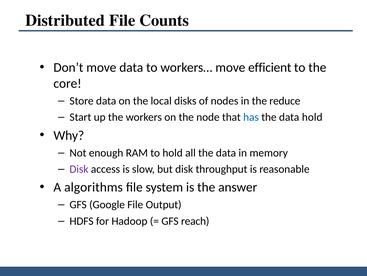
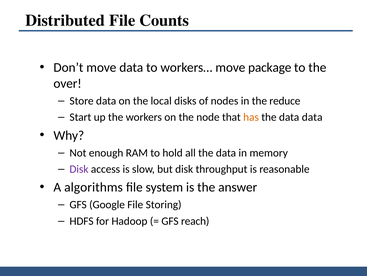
efficient: efficient -> package (270, 67)
core: core -> over (68, 83)
has colour: blue -> orange (251, 117)
data hold: hold -> data (312, 117)
Output: Output -> Storing (164, 204)
